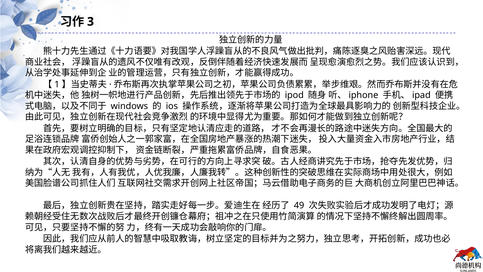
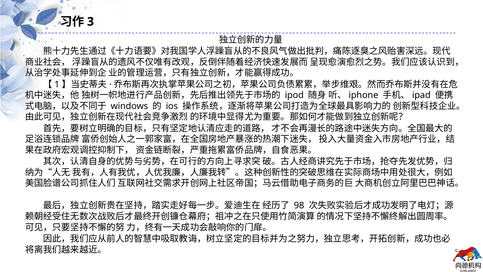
49: 49 -> 98 (299, 205)
